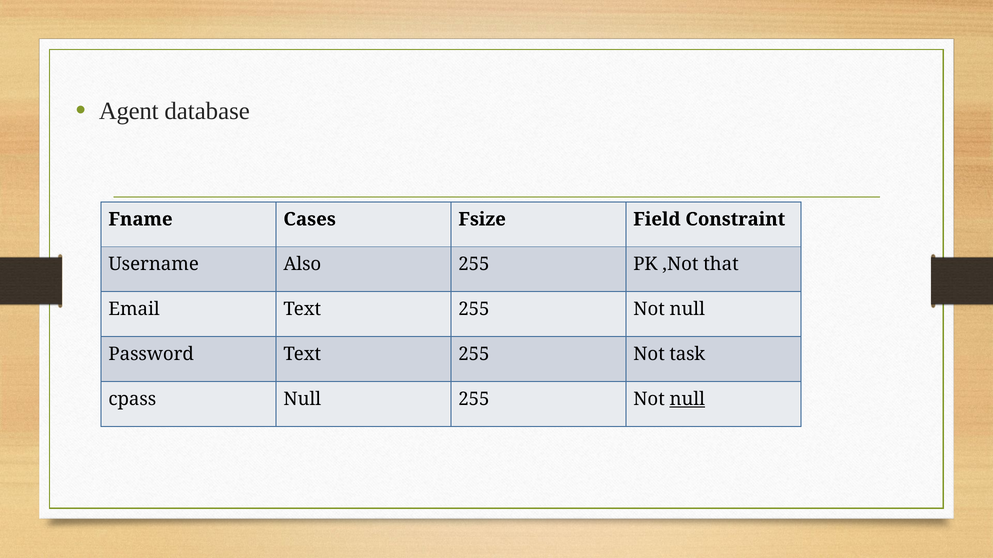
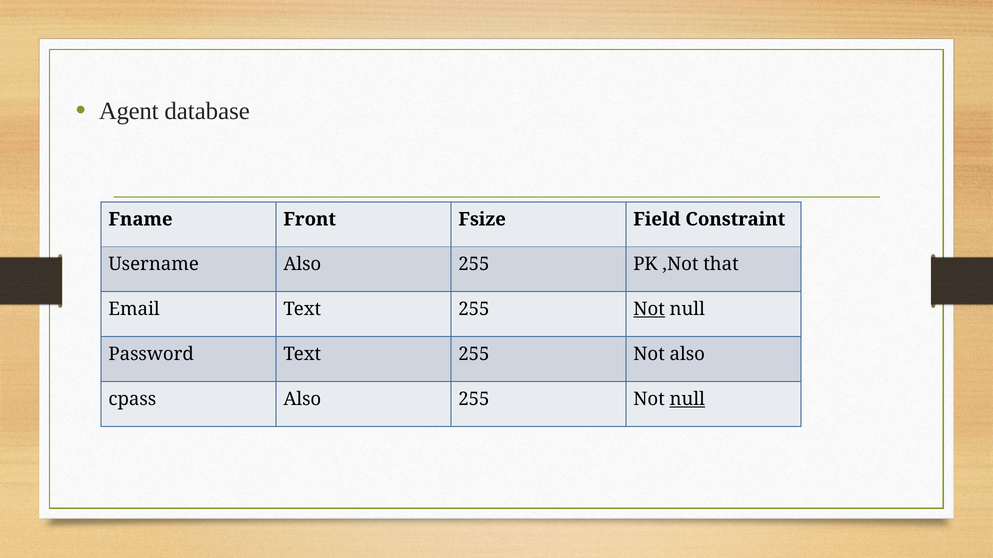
Cases: Cases -> Front (310, 219)
Not underline: none -> present (649, 309)
Not task: task -> also (687, 354)
cpass Null: Null -> Also (302, 399)
